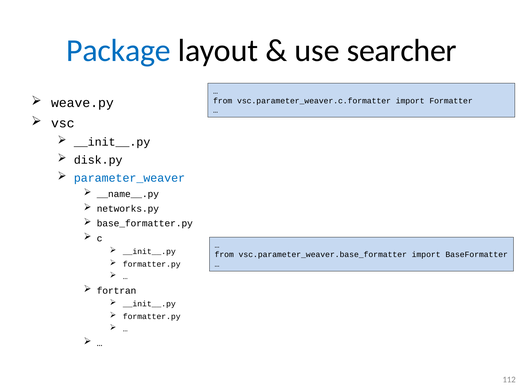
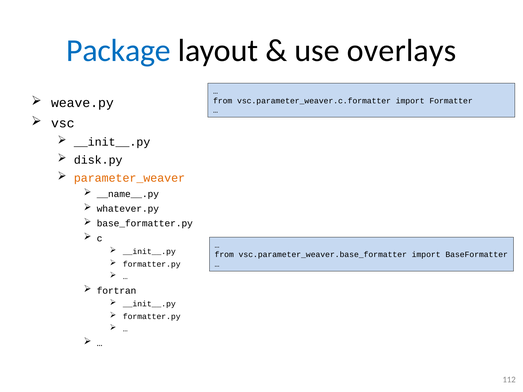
searcher: searcher -> overlays (402, 51)
parameter_weaver colour: blue -> orange (129, 178)
networks.py: networks.py -> whatever.py (128, 209)
